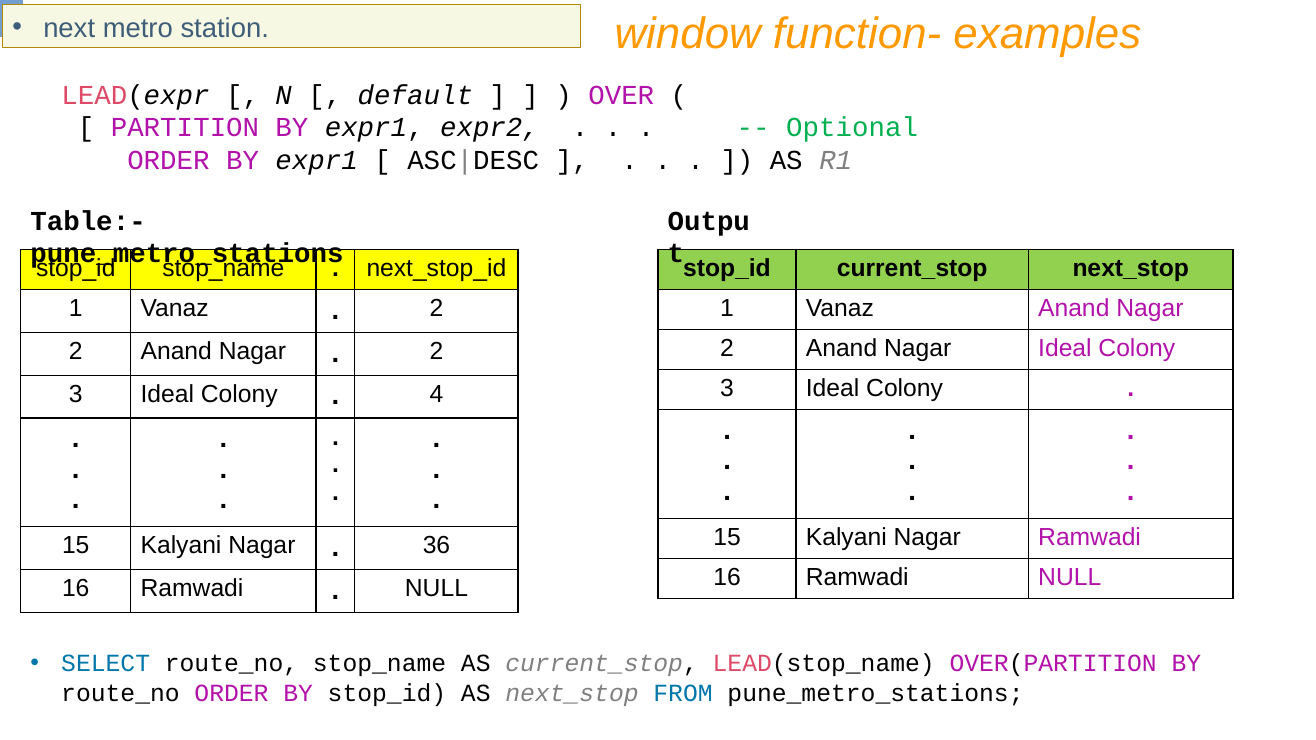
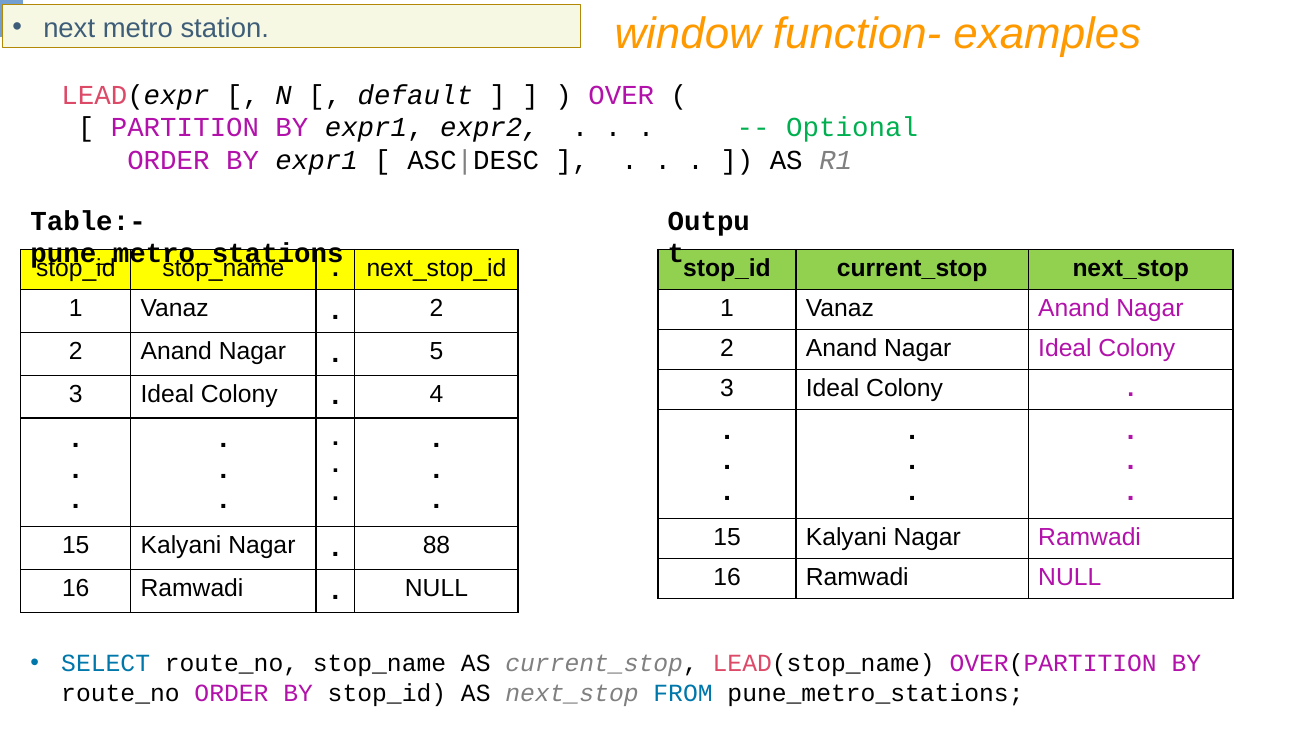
2: 2 -> 5 (437, 352)
36: 36 -> 88 (437, 546)
